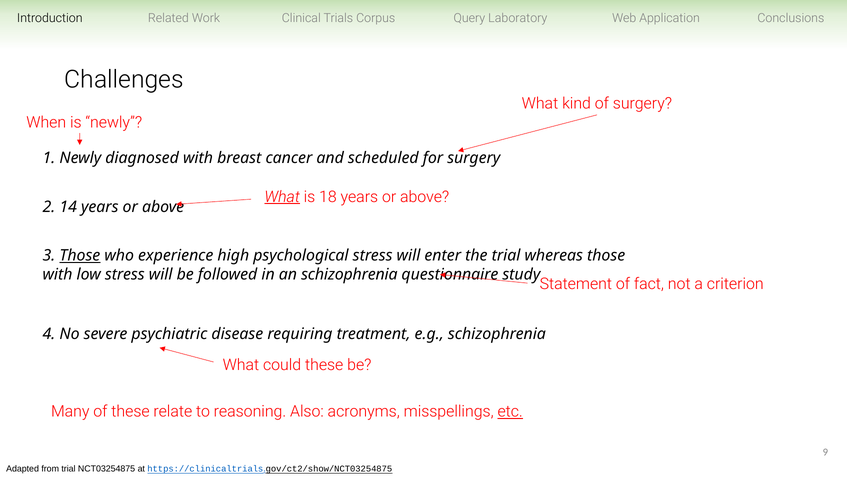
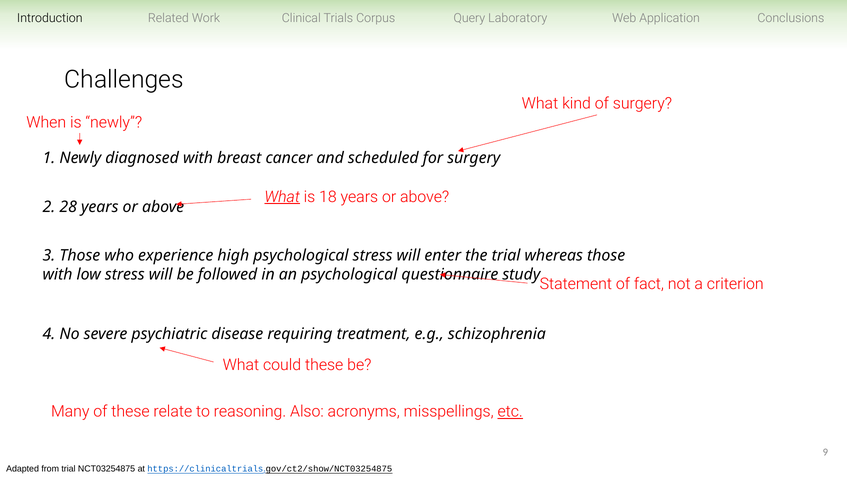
14: 14 -> 28 (68, 207)
Those underline: present -> none (80, 255)
an schizophrenia: schizophrenia -> psychological (349, 274)
